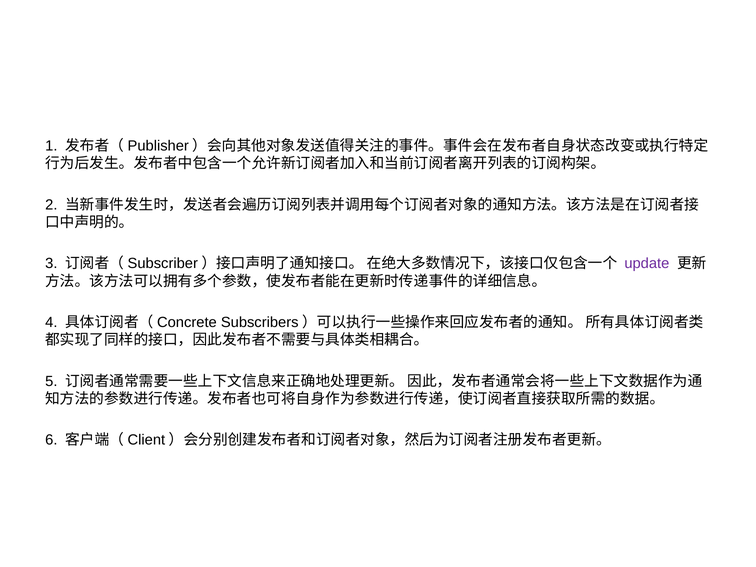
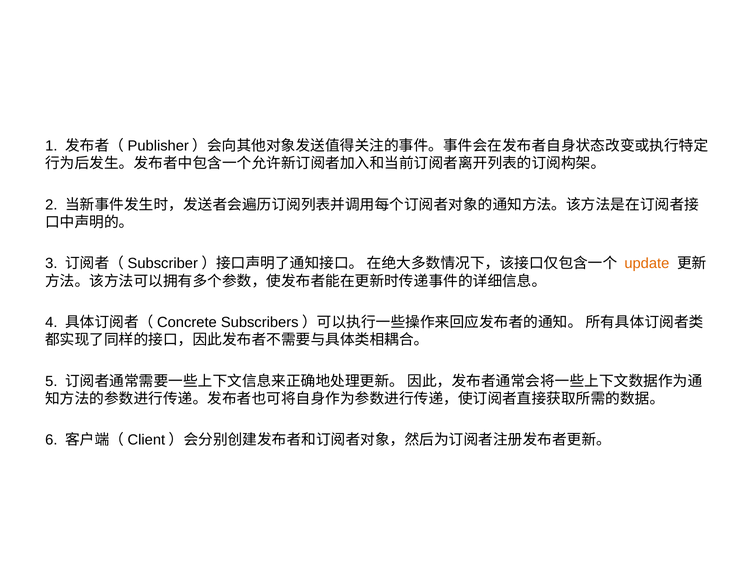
update colour: purple -> orange (647, 264)
